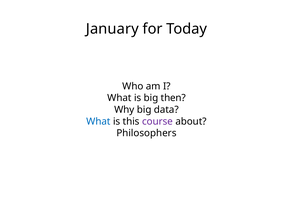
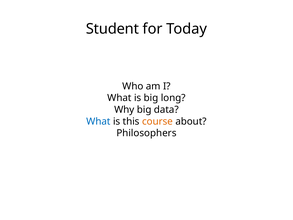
January: January -> Student (112, 29)
then: then -> long (173, 98)
course colour: purple -> orange (157, 121)
